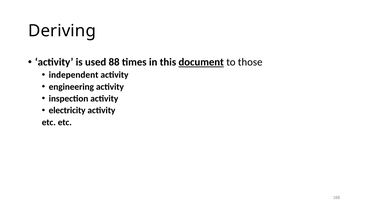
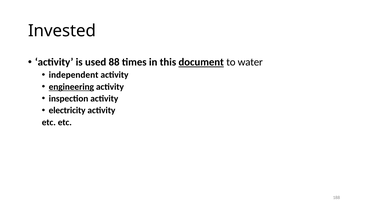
Deriving: Deriving -> Invested (62, 31)
those: those -> water (250, 62)
engineering underline: none -> present (71, 87)
